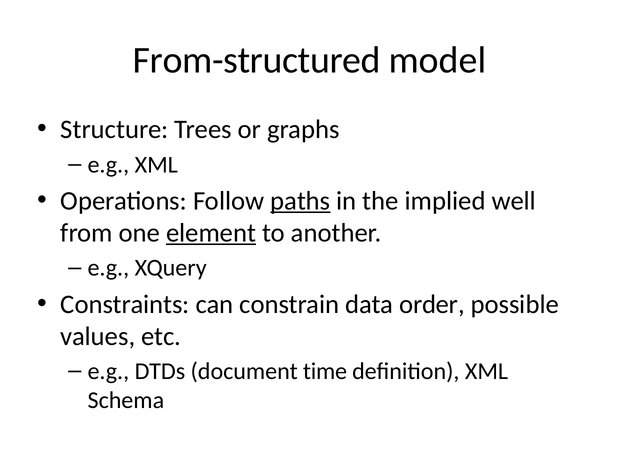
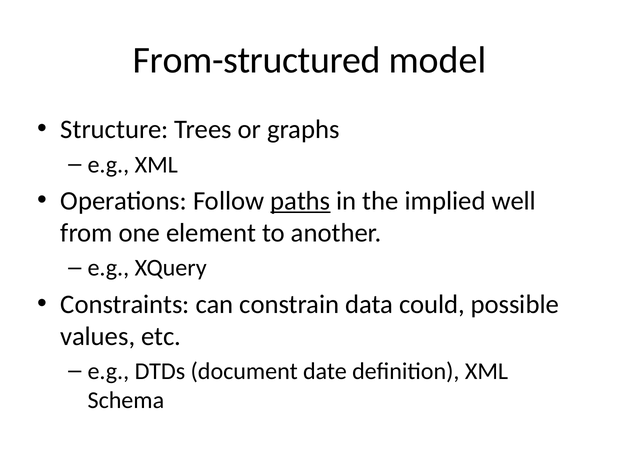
element underline: present -> none (211, 233)
order: order -> could (432, 304)
time: time -> date (325, 371)
